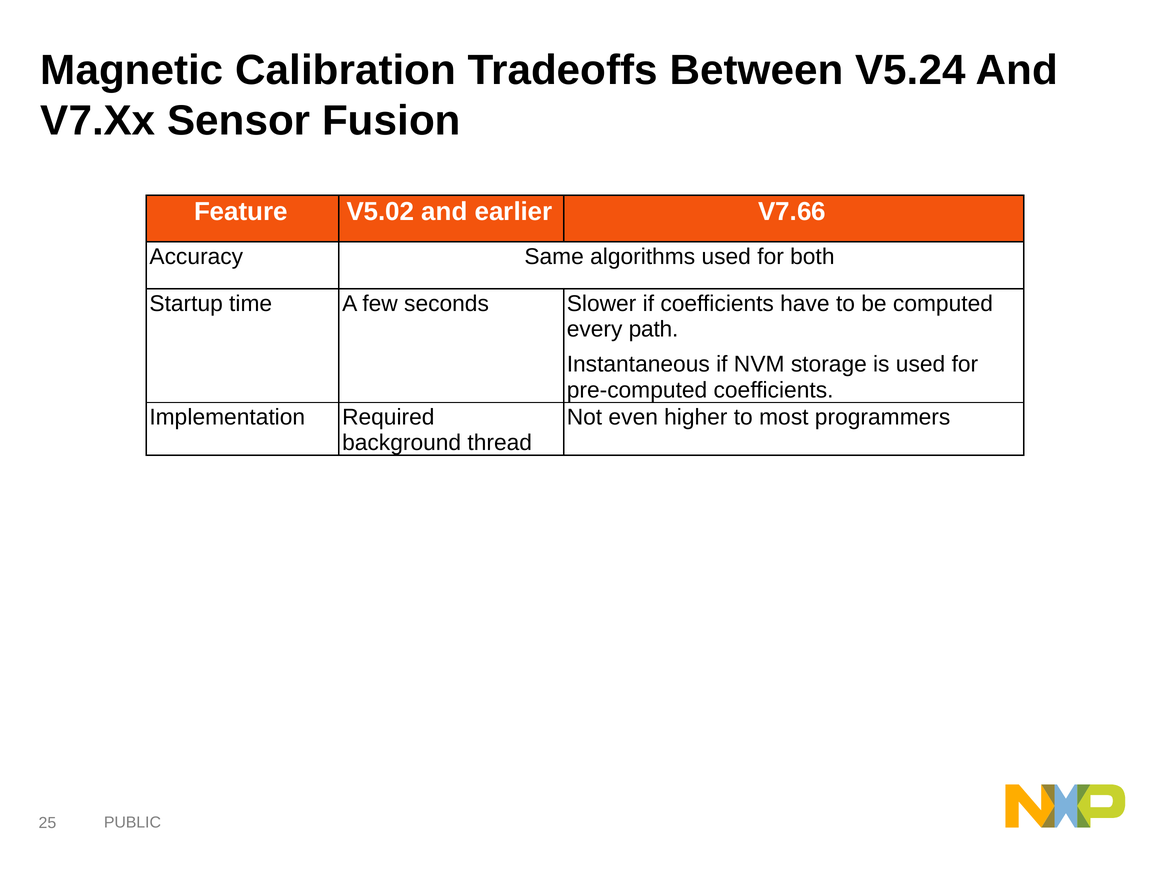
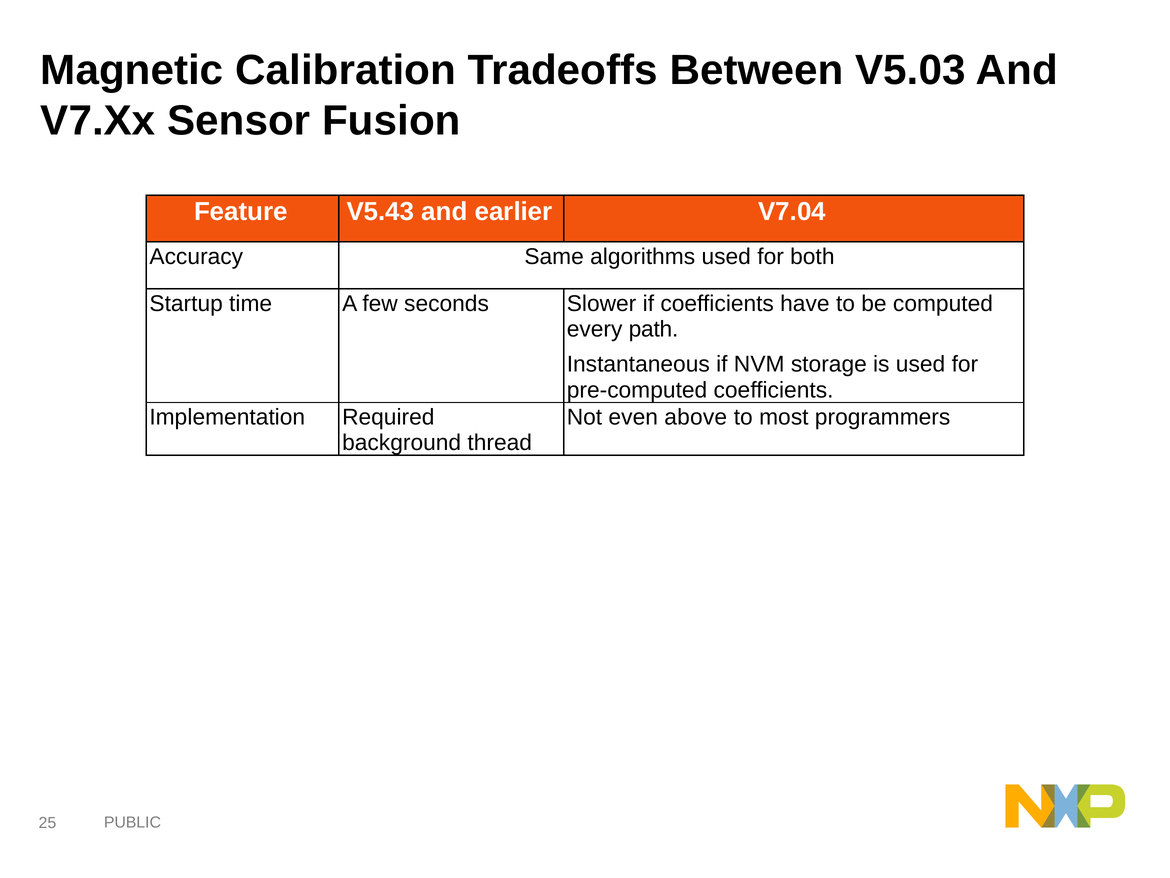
V5.24: V5.24 -> V5.03 (910, 70)
V5.02: V5.02 -> V5.43 (380, 211)
V7.66: V7.66 -> V7.04 (792, 211)
higher: higher -> above (696, 417)
